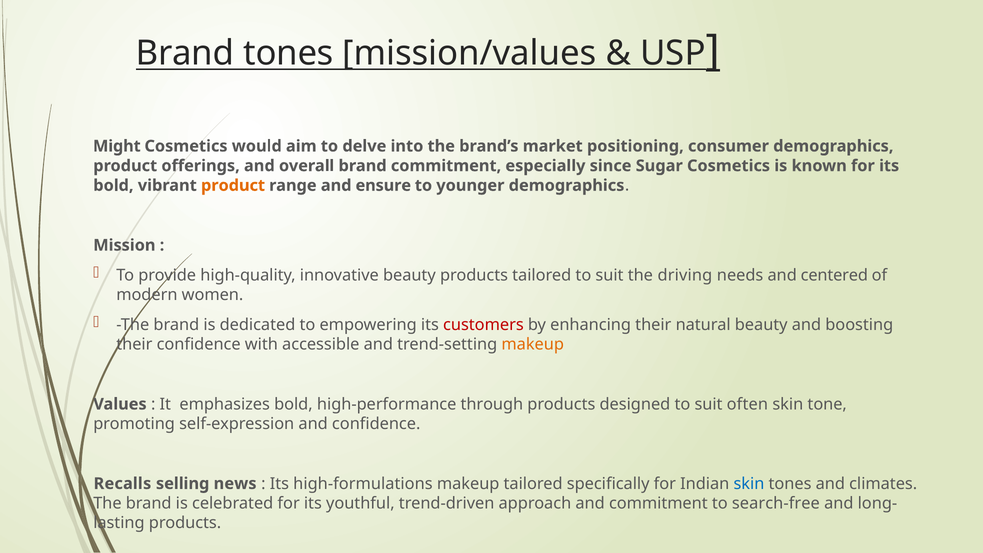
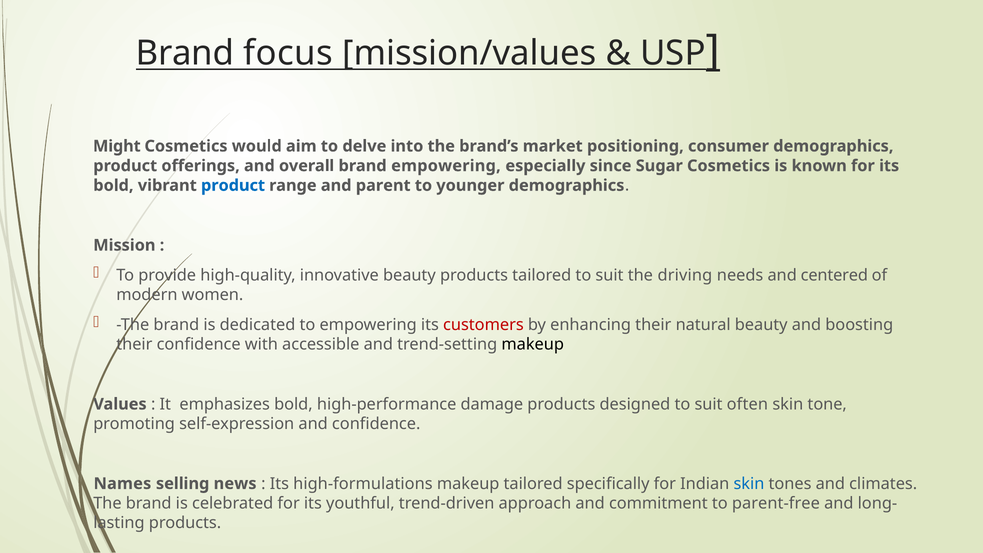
Brand tones: tones -> focus (288, 53)
brand commitment: commitment -> empowering (446, 166)
product colour: orange -> blue (233, 185)
ensure: ensure -> parent (383, 185)
makeup colour: orange -> black (533, 344)
through: through -> damage (492, 404)
Recalls: Recalls -> Names (122, 484)
search-free: search-free -> parent-free (776, 503)
